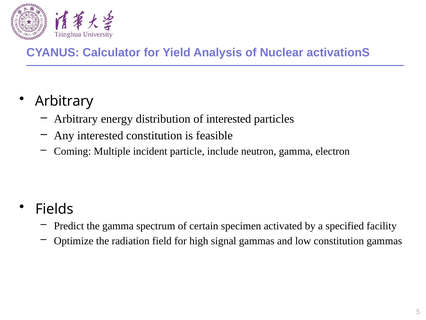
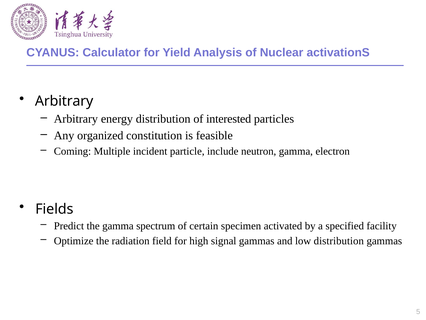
Any interested: interested -> organized (100, 135)
low constitution: constitution -> distribution (339, 240)
